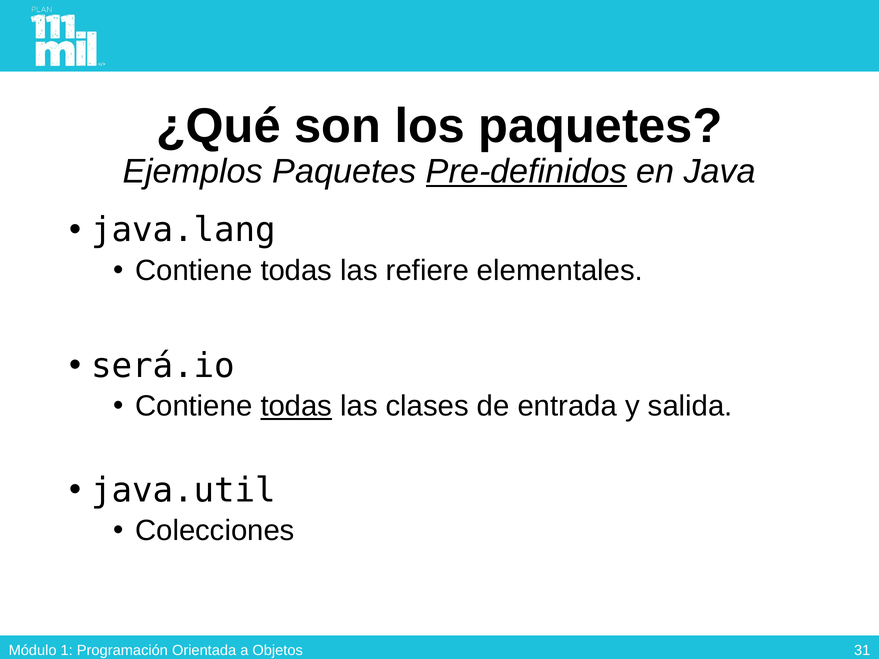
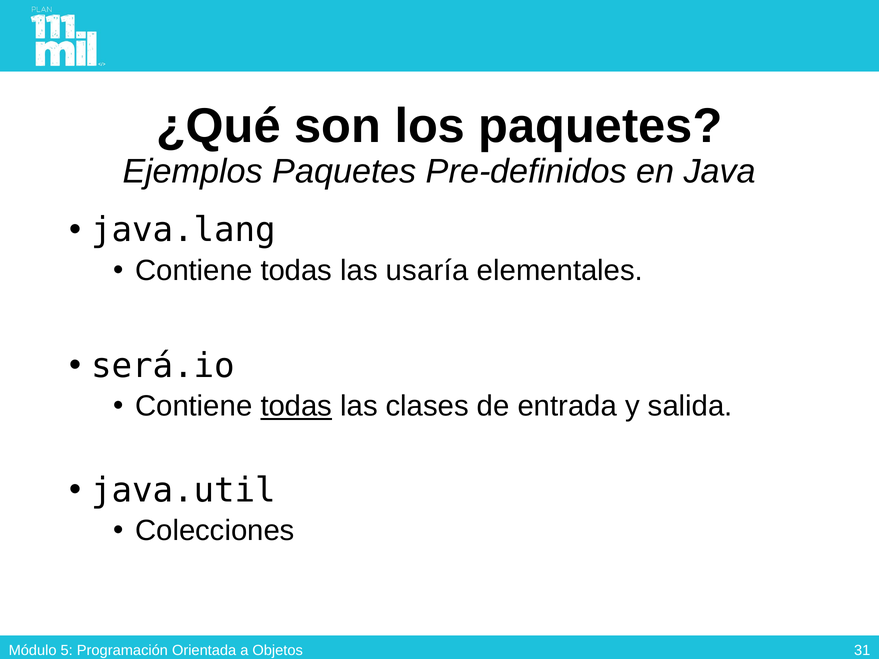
Pre-definidos underline: present -> none (526, 171)
refiere: refiere -> usaría (427, 271)
1: 1 -> 5 (67, 651)
